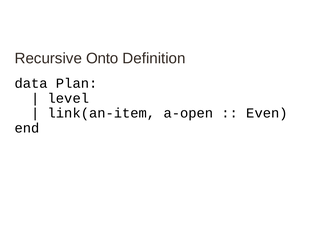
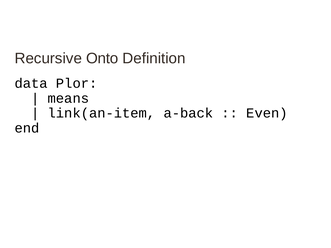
Plan: Plan -> Plor (77, 83)
level: level -> means (68, 98)
a-open: a-open -> a-back (188, 113)
